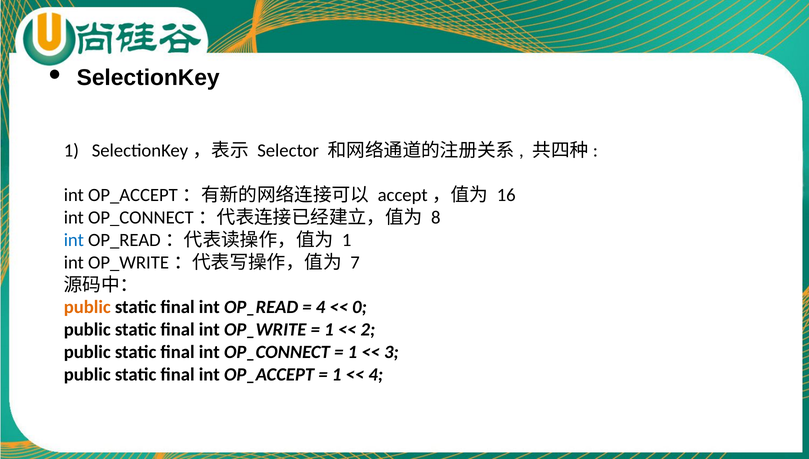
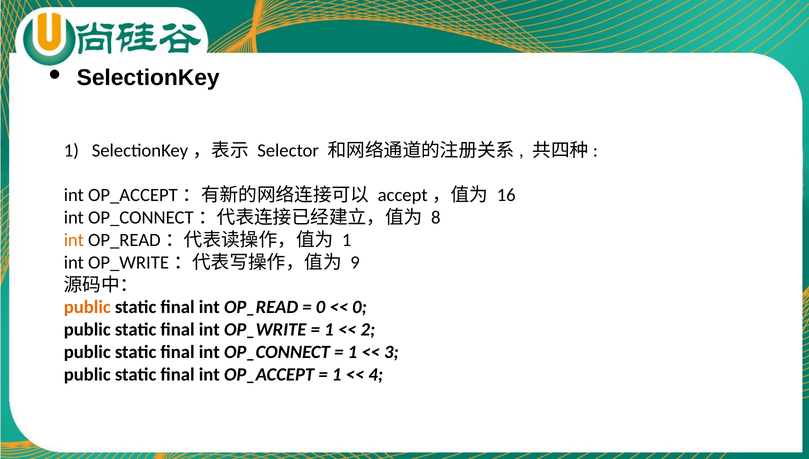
int colour: blue -> orange (74, 240)
7: 7 -> 9 (355, 262)
4: 4 -> 0 (321, 307)
